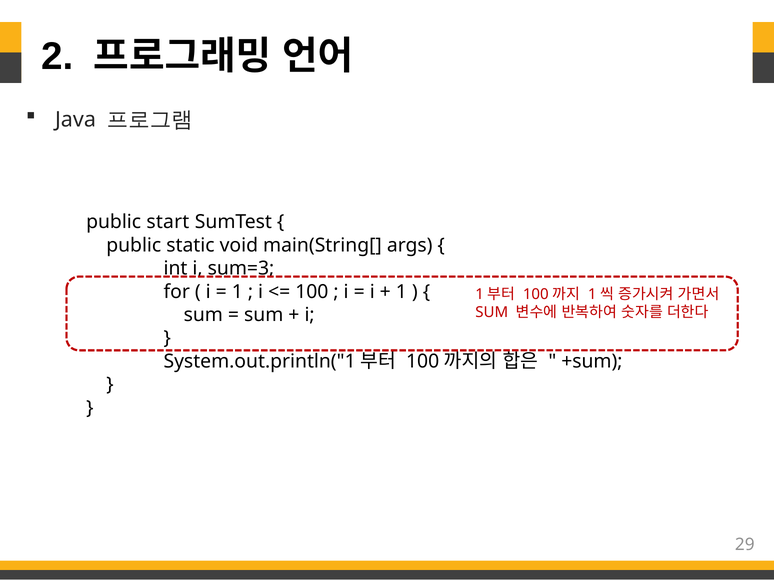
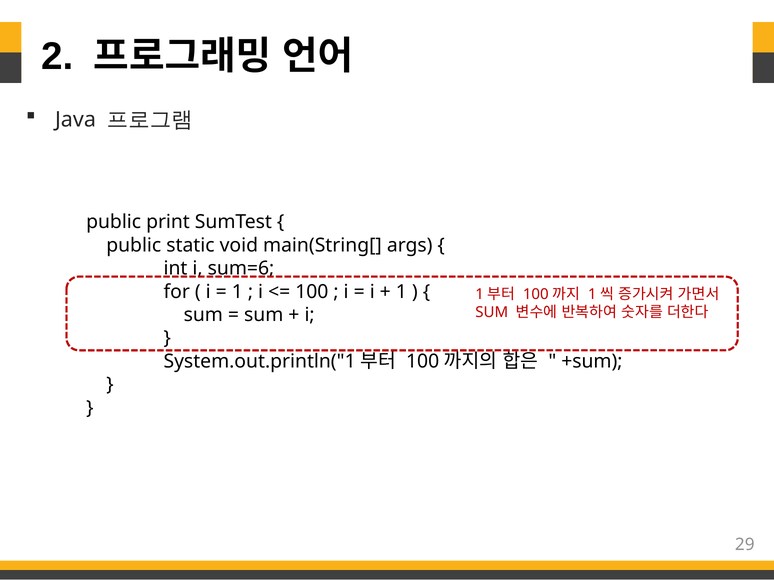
start: start -> print (168, 222)
sum=3: sum=3 -> sum=6 (241, 269)
